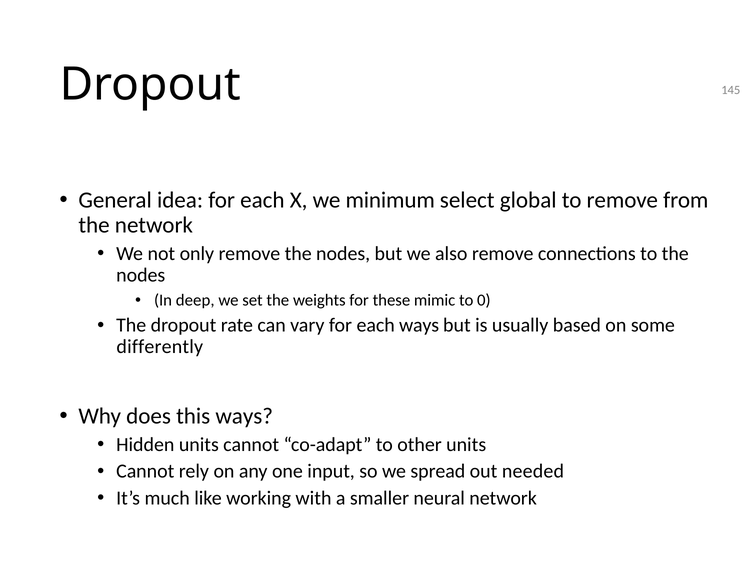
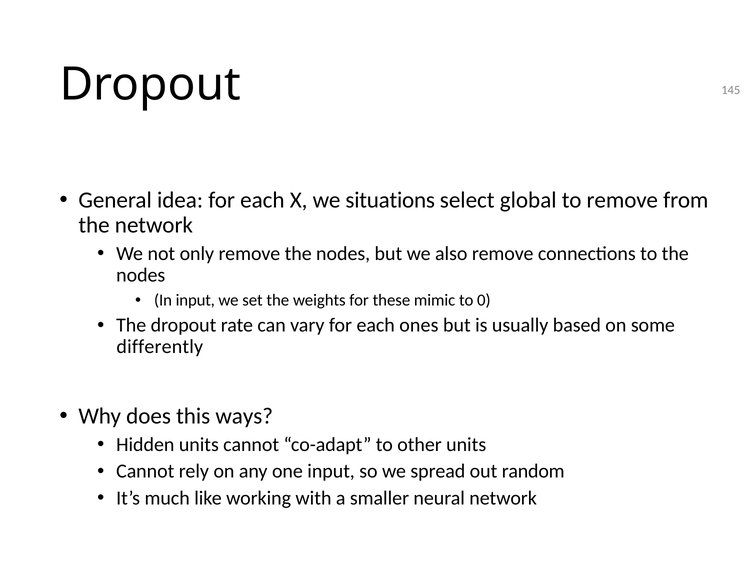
minimum: minimum -> situations (390, 200)
In deep: deep -> input (195, 300)
each ways: ways -> ones (419, 325)
needed: needed -> random (533, 471)
